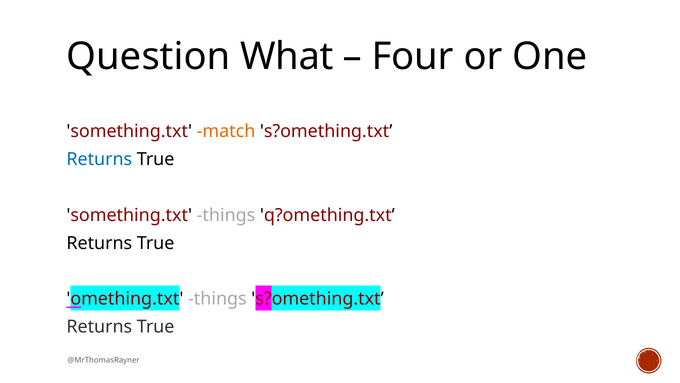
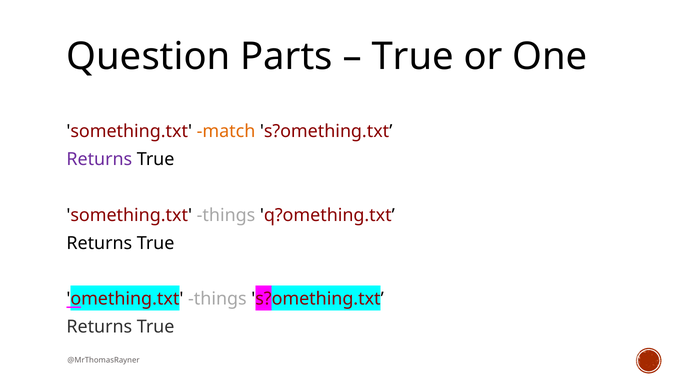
What: What -> Parts (287, 57)
Four: Four -> True (413, 57)
Returns colour: blue -> purple (99, 159)
